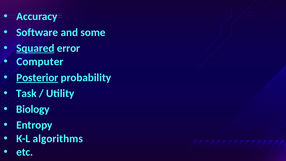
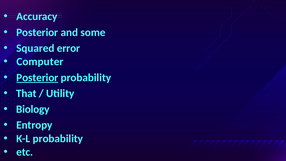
Software: Software -> Posterior (37, 32)
Squared underline: present -> none (35, 48)
Task: Task -> That (26, 93)
K-L algorithms: algorithms -> probability (58, 138)
